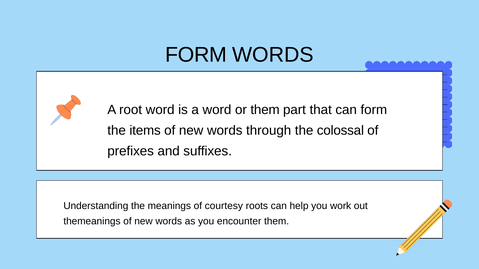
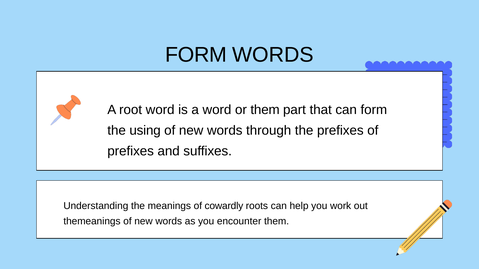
items: items -> using (145, 131)
the colossal: colossal -> prefixes (340, 131)
courtesy: courtesy -> cowardly (224, 206)
